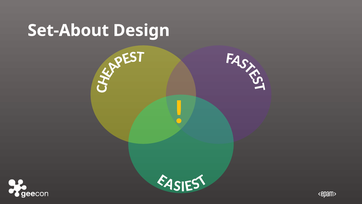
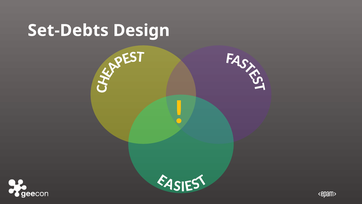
Set-About: Set-About -> Set-Debts (68, 30)
